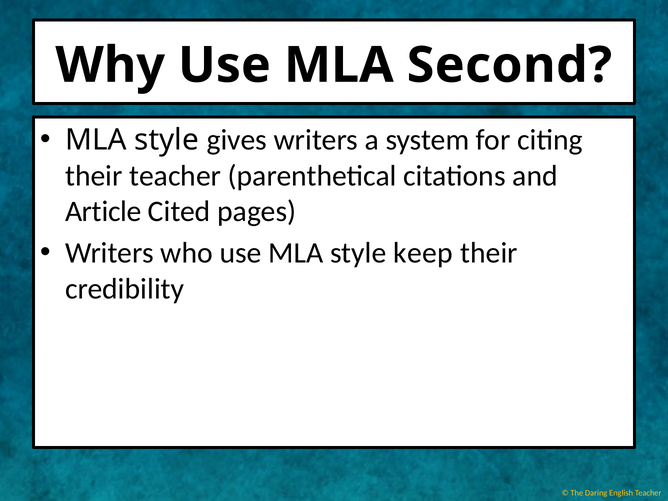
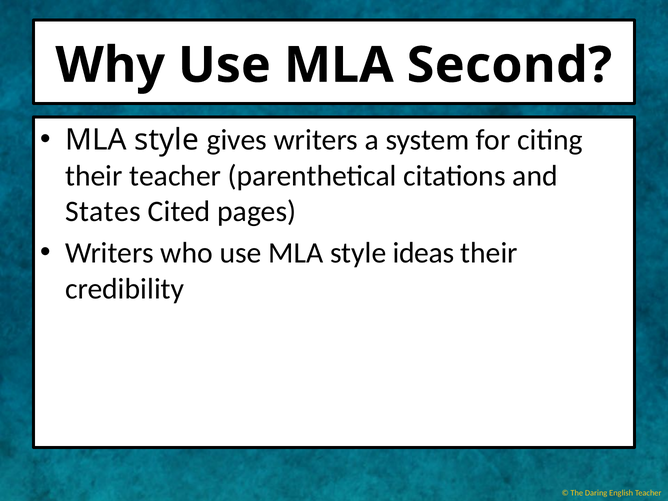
Article: Article -> States (103, 211)
keep: keep -> ideas (423, 253)
